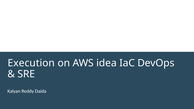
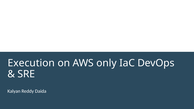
idea: idea -> only (106, 63)
